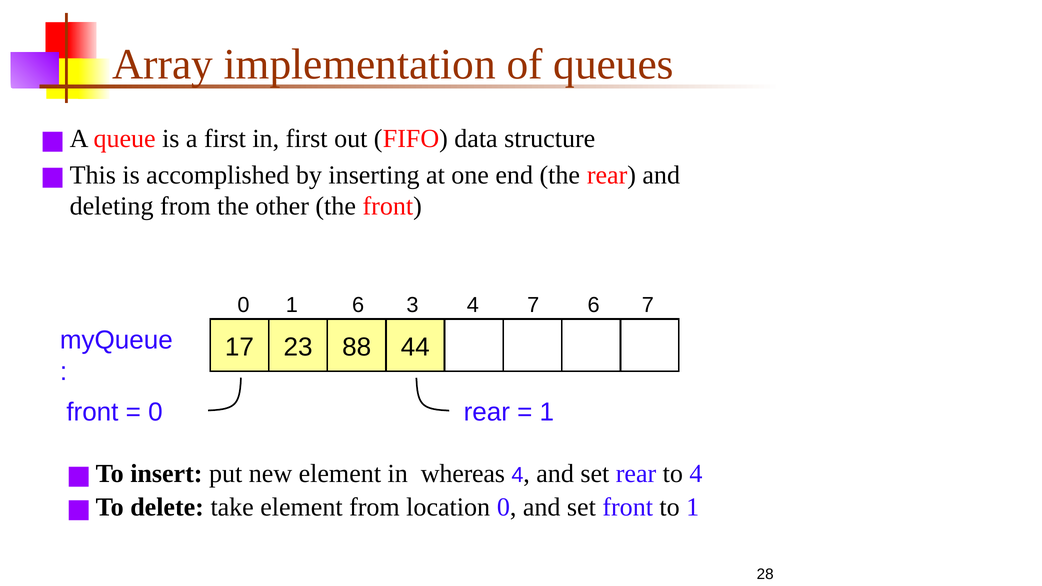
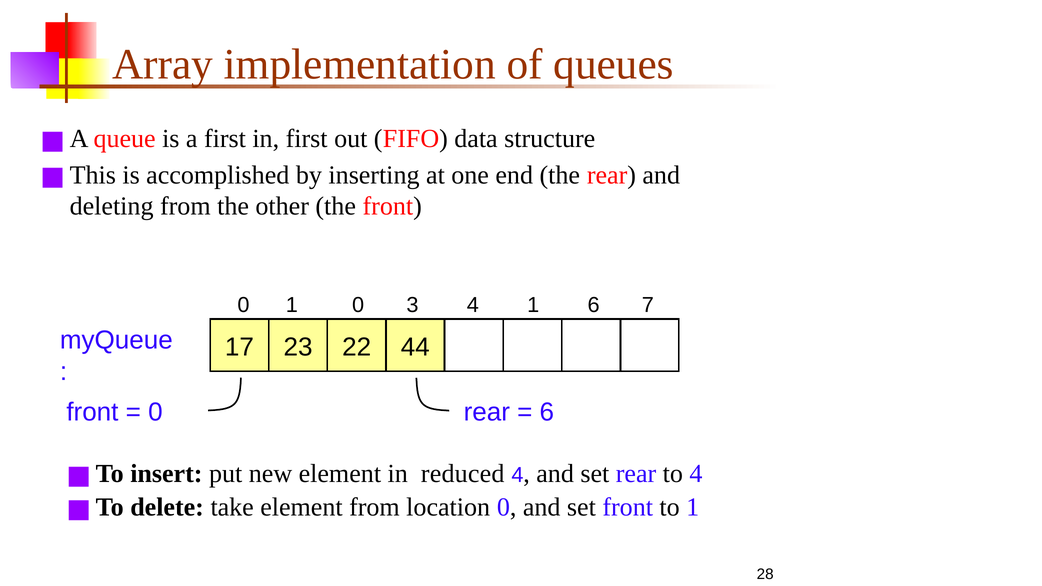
1 6: 6 -> 0 (358, 305)
4 7: 7 -> 1 (533, 305)
88: 88 -> 22 (357, 347)
1: 1 -> 6 (547, 412)
whereas: whereas -> reduced (463, 474)
